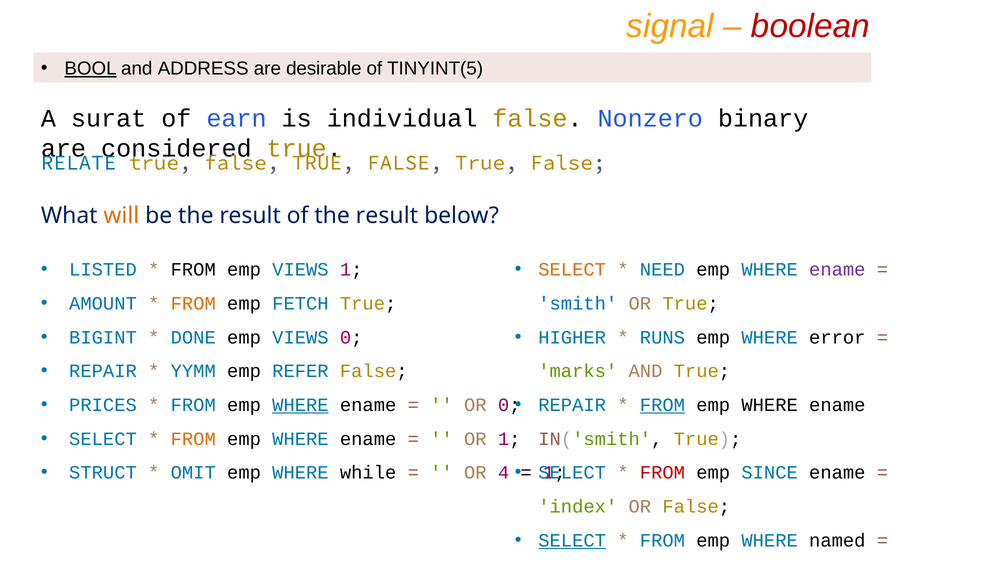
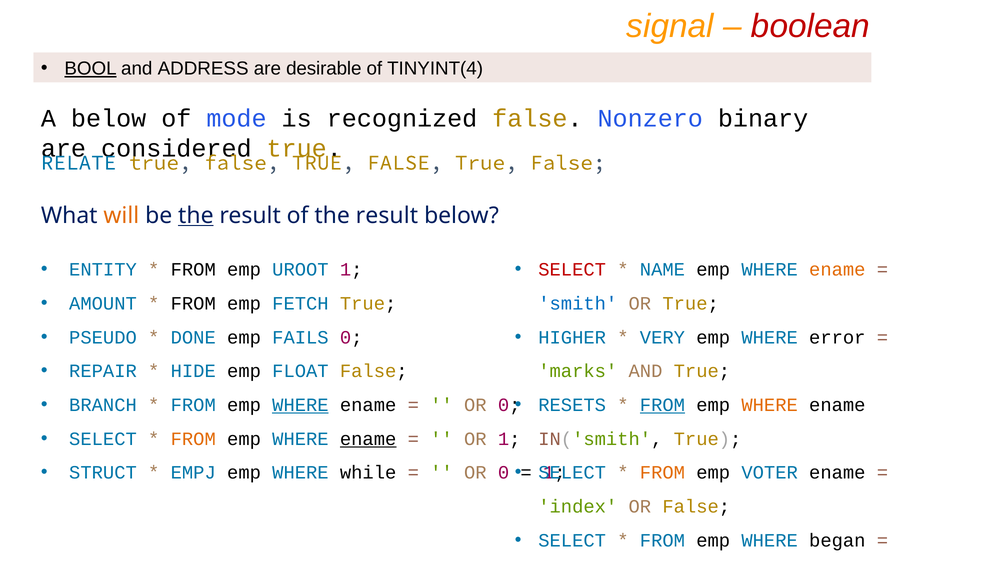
TINYINT(5: TINYINT(5 -> TINYINT(4 (435, 69)
A surat: surat -> below (109, 119)
earn: earn -> mode (236, 119)
individual: individual -> recognized (402, 119)
the underline: none -> present (196, 216)
LISTED: LISTED -> ENTITY (103, 270)
VIEWS: VIEWS -> UROOT (300, 270)
SELECT colour: orange -> red (572, 270)
NEED: NEED -> NAME (662, 270)
ename colour: purple -> orange (837, 270)
FROM colour: orange -> black (193, 304)
BIGINT: BIGINT -> PSEUDO (103, 338)
VIEWS: VIEWS -> FAILS (300, 338)
RUNS: RUNS -> VERY (662, 337)
YYMM: YYMM -> HIDE (193, 371)
REFER: REFER -> FLOAT (300, 371)
PRICES: PRICES -> BRANCH (103, 405)
REPAIR: REPAIR -> RESETS (572, 405)
WHERE colour: black -> orange (770, 405)
ename underline: none -> present (368, 439)
OMIT: OMIT -> EMPJ (193, 473)
4: 4 -> 0 (504, 473)
FROM colour: red -> orange (662, 473)
SINCE: SINCE -> VOTER (770, 473)
SELECT underline: present -> none (572, 541)
named: named -> began (837, 541)
